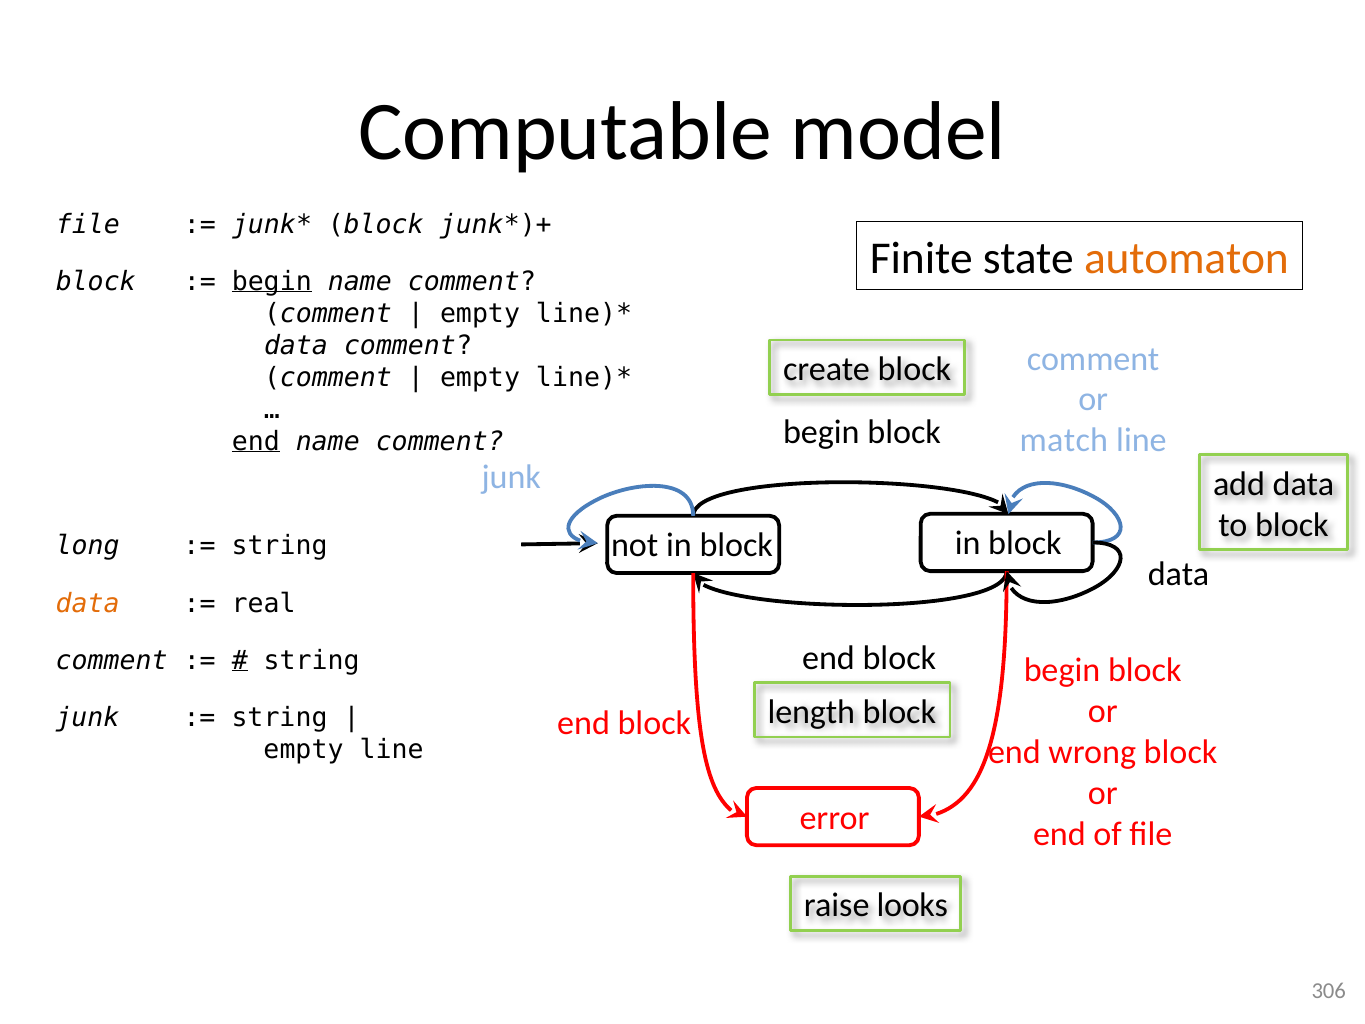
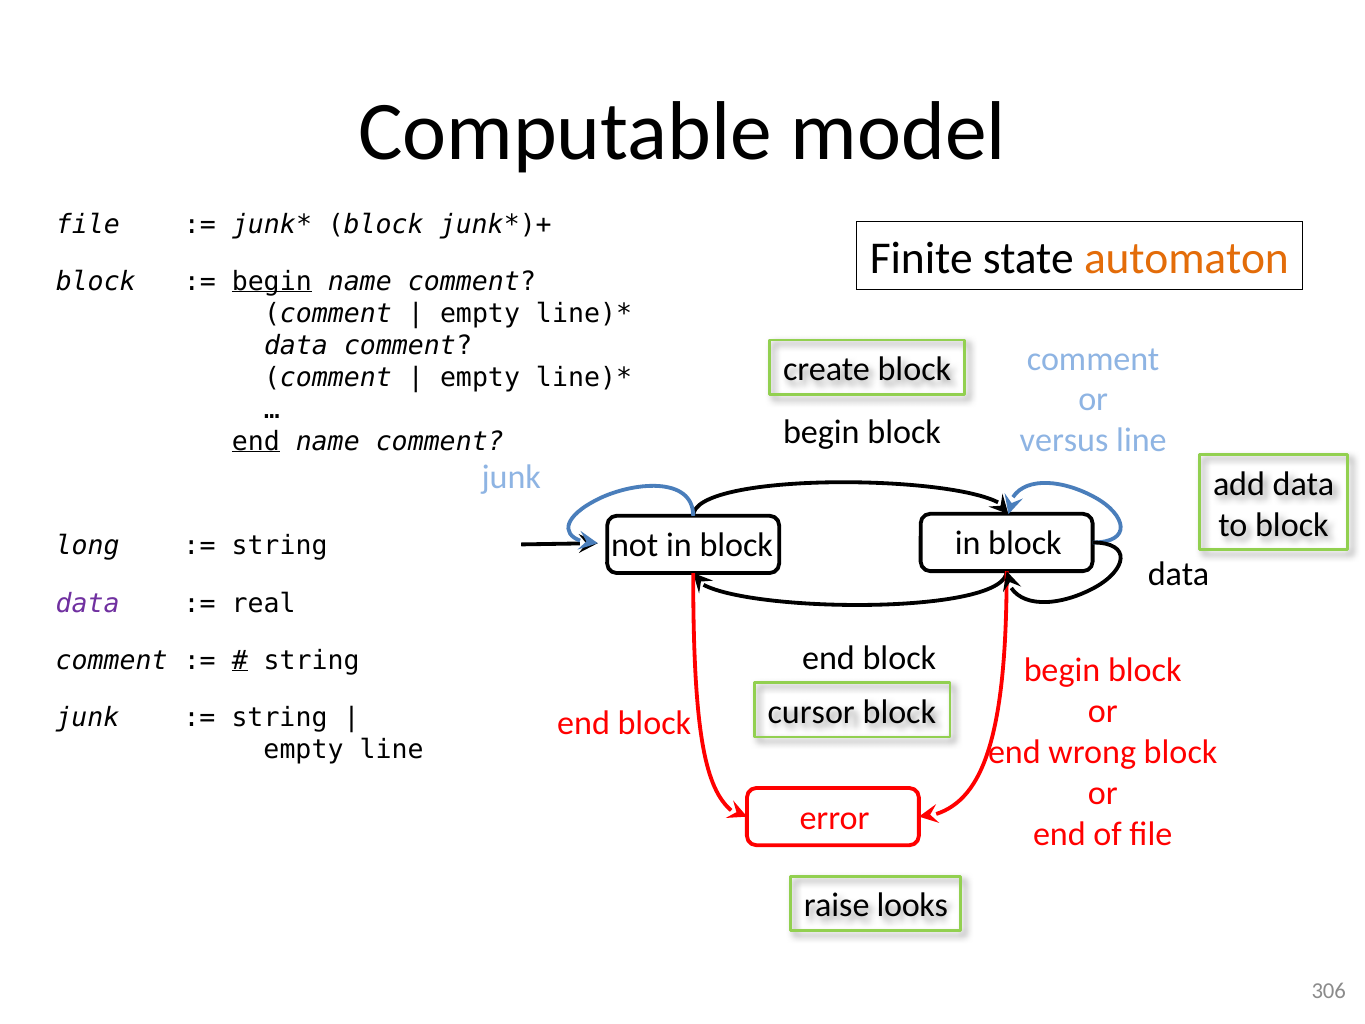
match: match -> versus (1064, 441)
data colour: orange -> purple (88, 603)
length: length -> cursor (811, 712)
